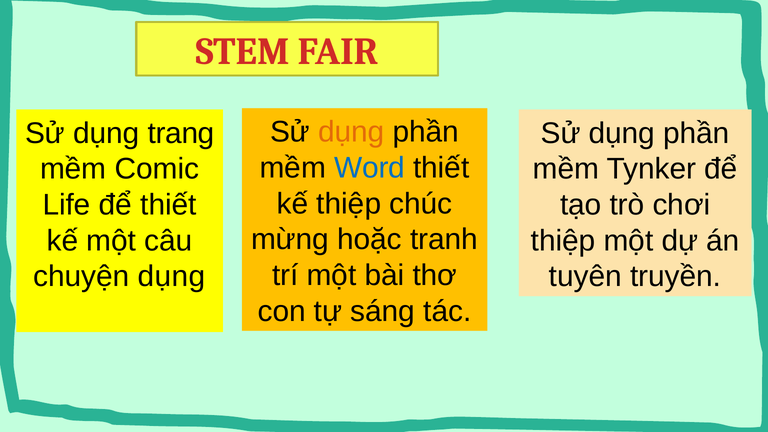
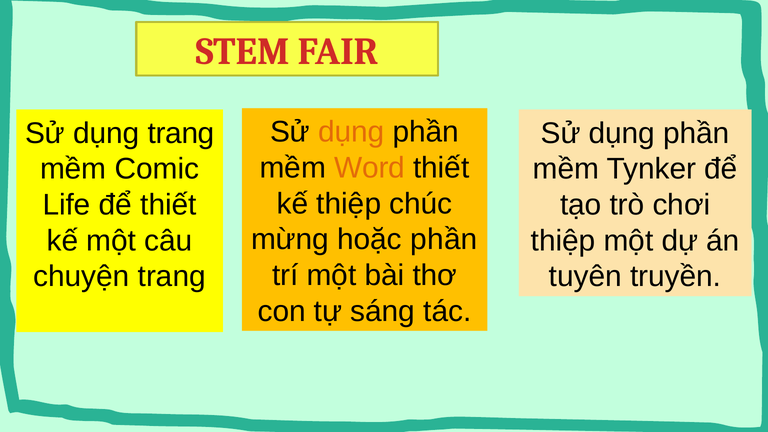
Word colour: blue -> orange (370, 168)
hoặc tranh: tranh -> phần (444, 240)
chuyện dụng: dụng -> trang (172, 277)
